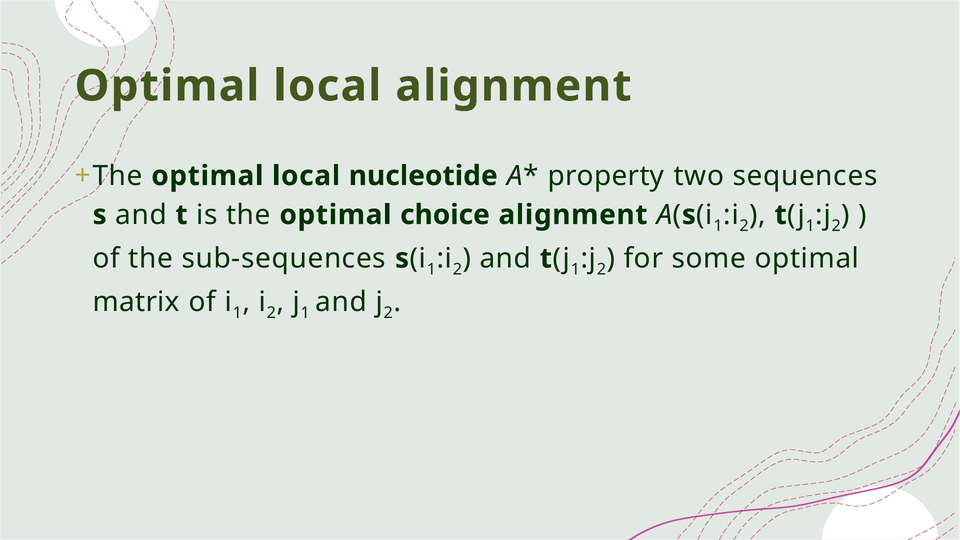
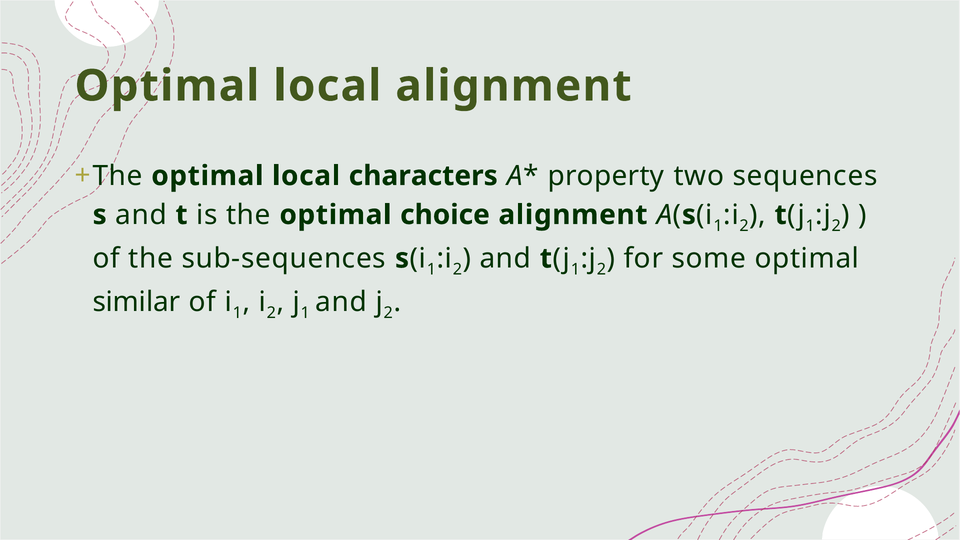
nucleotide: nucleotide -> characters (423, 176)
matrix: matrix -> similar (136, 302)
